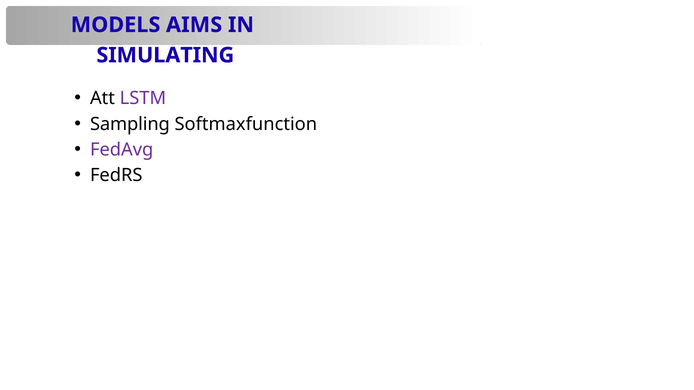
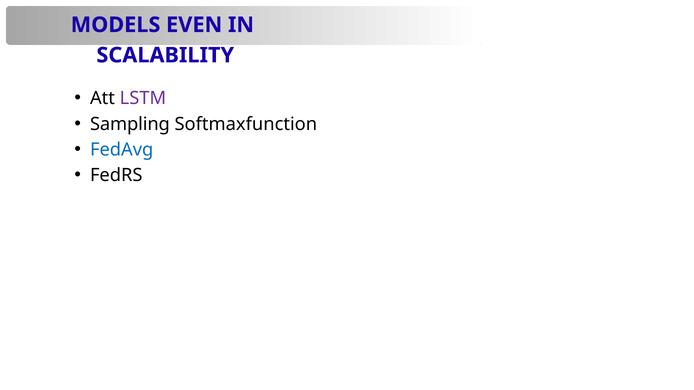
AIMS: AIMS -> EVEN (194, 25)
SIMULATING: SIMULATING -> SCALABILITY (165, 55)
FedAvg colour: purple -> blue (122, 150)
